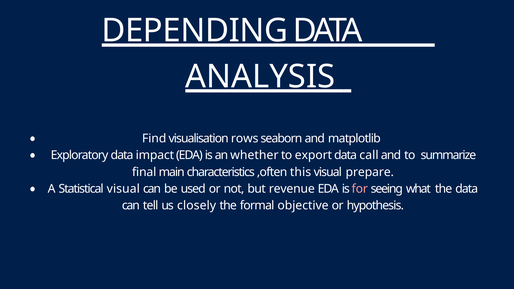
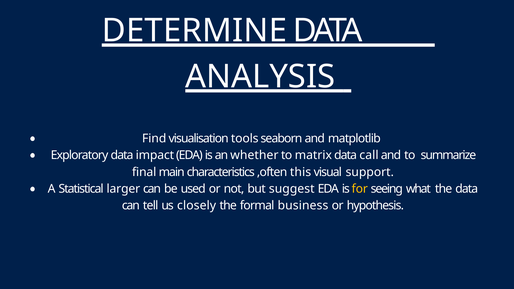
DEPENDING: DEPENDING -> DETERMINE (194, 31)
rows: rows -> tools (245, 139)
export: export -> matrix (313, 155)
prepare: prepare -> support (370, 172)
Statistical visual: visual -> larger (123, 189)
revenue: revenue -> suggest (292, 189)
for colour: pink -> yellow (360, 189)
objective: objective -> business (303, 206)
